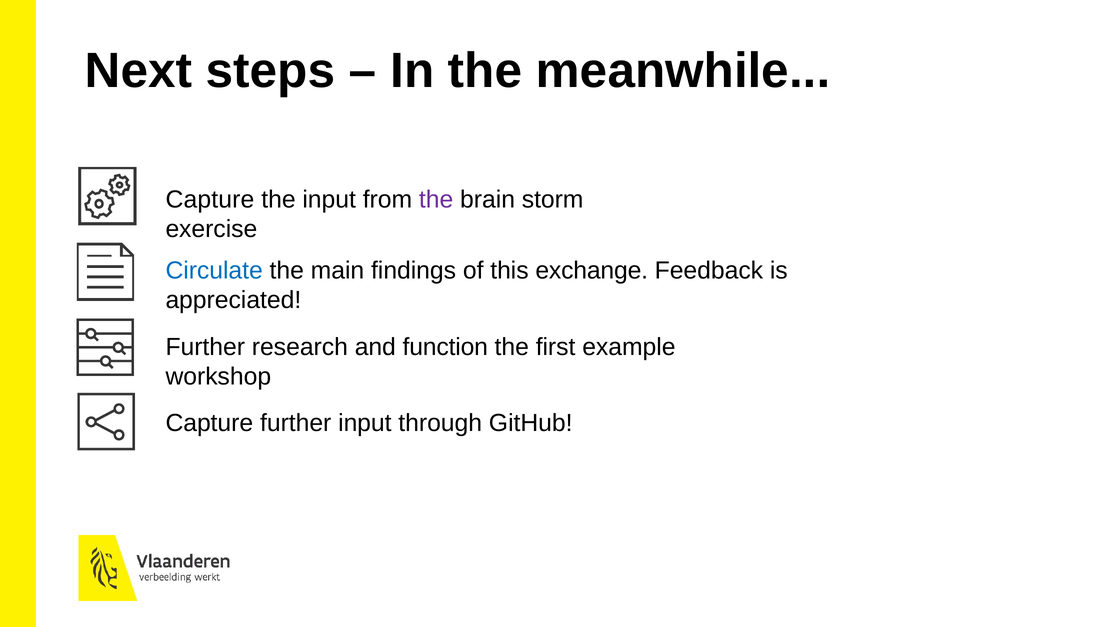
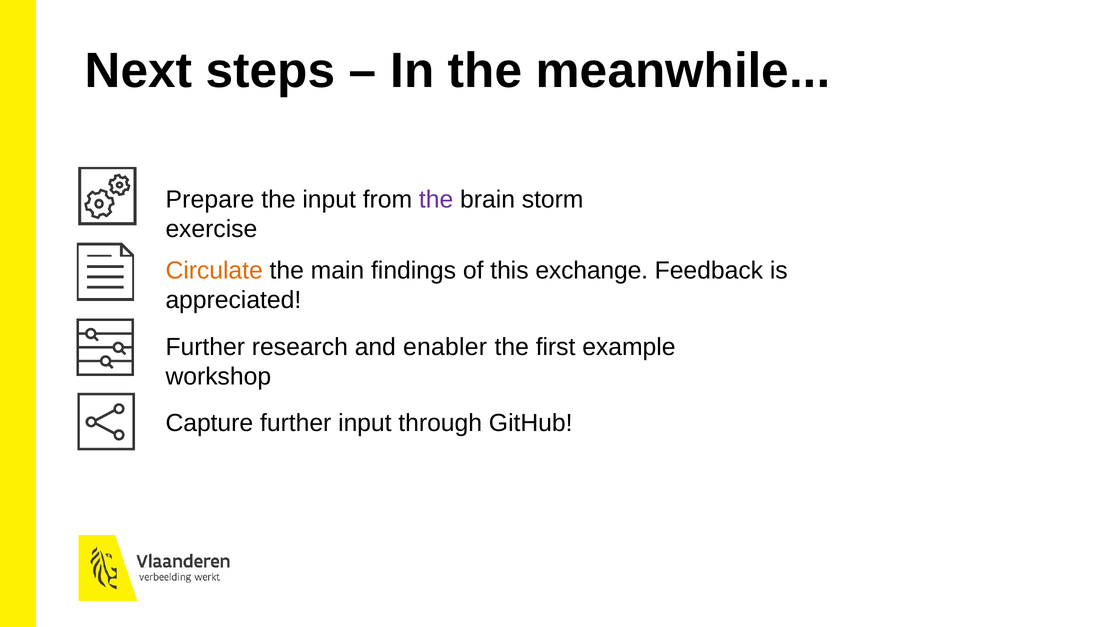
Capture: Capture -> Prepare (210, 199)
Circulate colour: blue -> orange (214, 270)
function: function -> enabler (445, 347)
